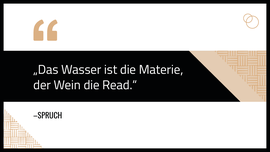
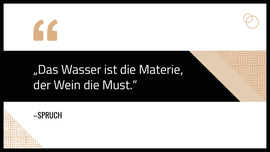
Read.“: Read.“ -> Must.“ (120, 85)
